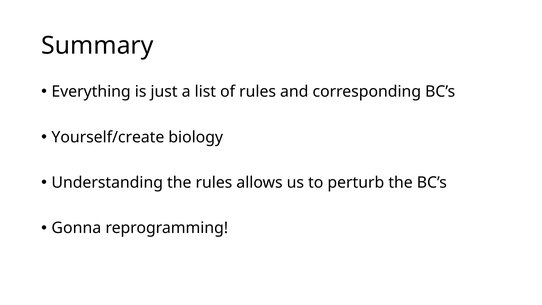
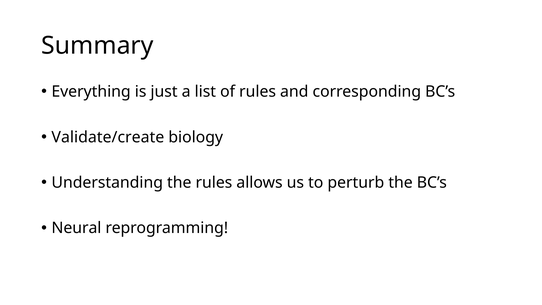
Yourself/create: Yourself/create -> Validate/create (108, 137)
Gonna: Gonna -> Neural (76, 228)
